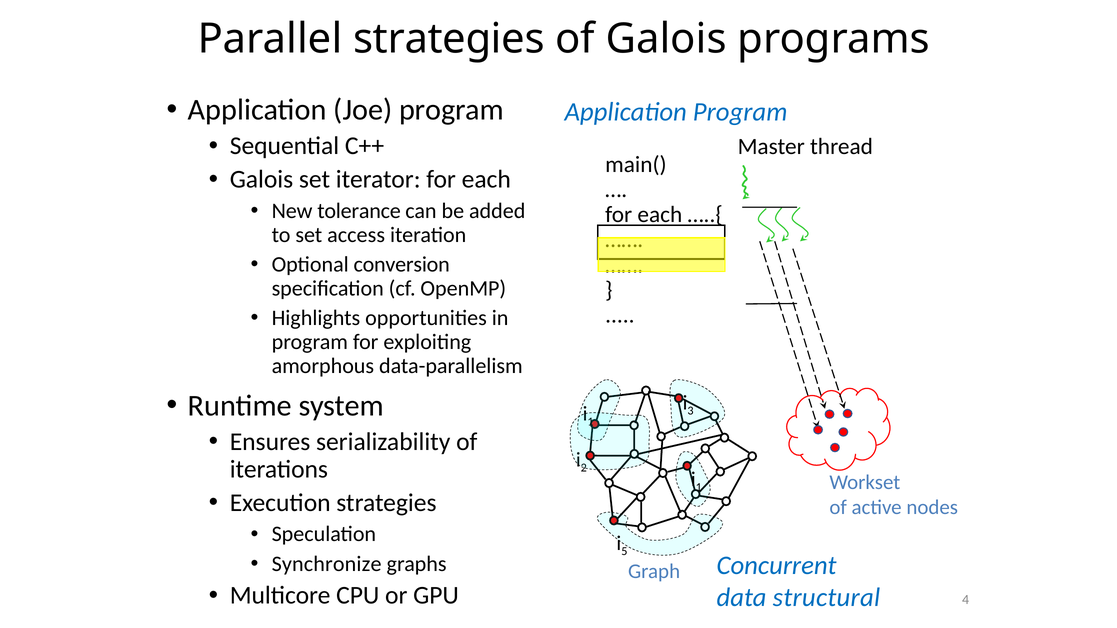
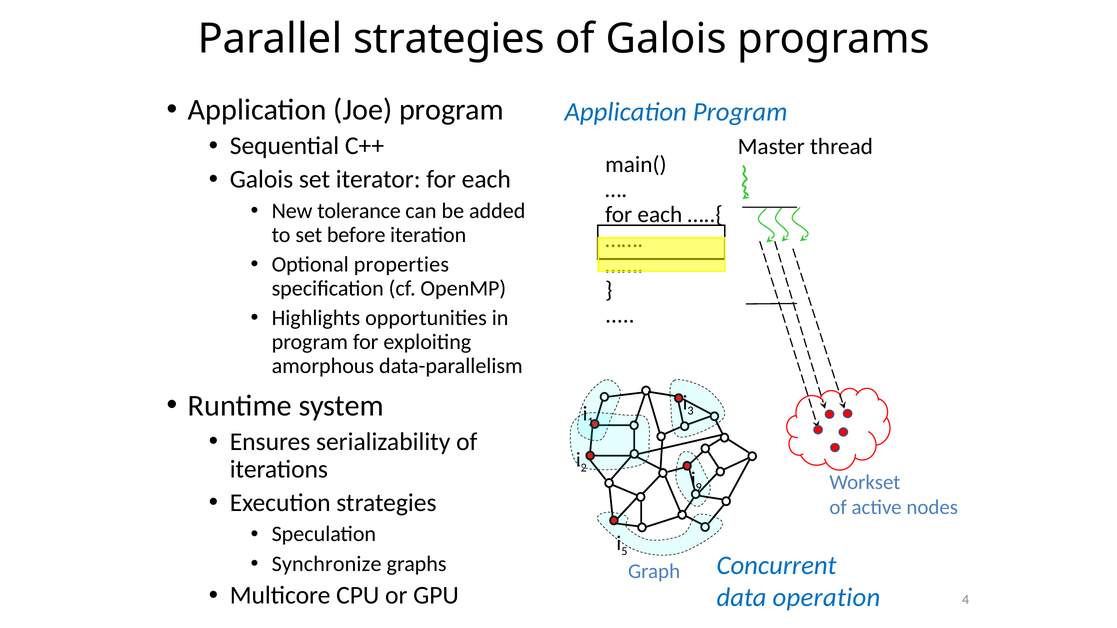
access: access -> before (356, 235)
conversion: conversion -> properties (401, 265)
1: 1 -> 9 (699, 488)
structural: structural -> operation (826, 598)
